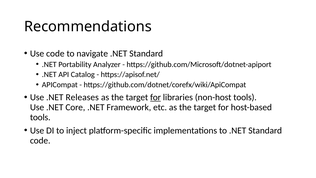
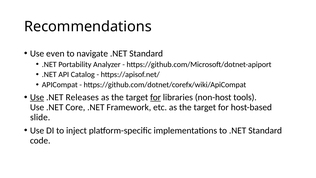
Use code: code -> even (55, 53)
Use underline: none -> present (37, 97)
tools: tools -> slide (40, 117)
